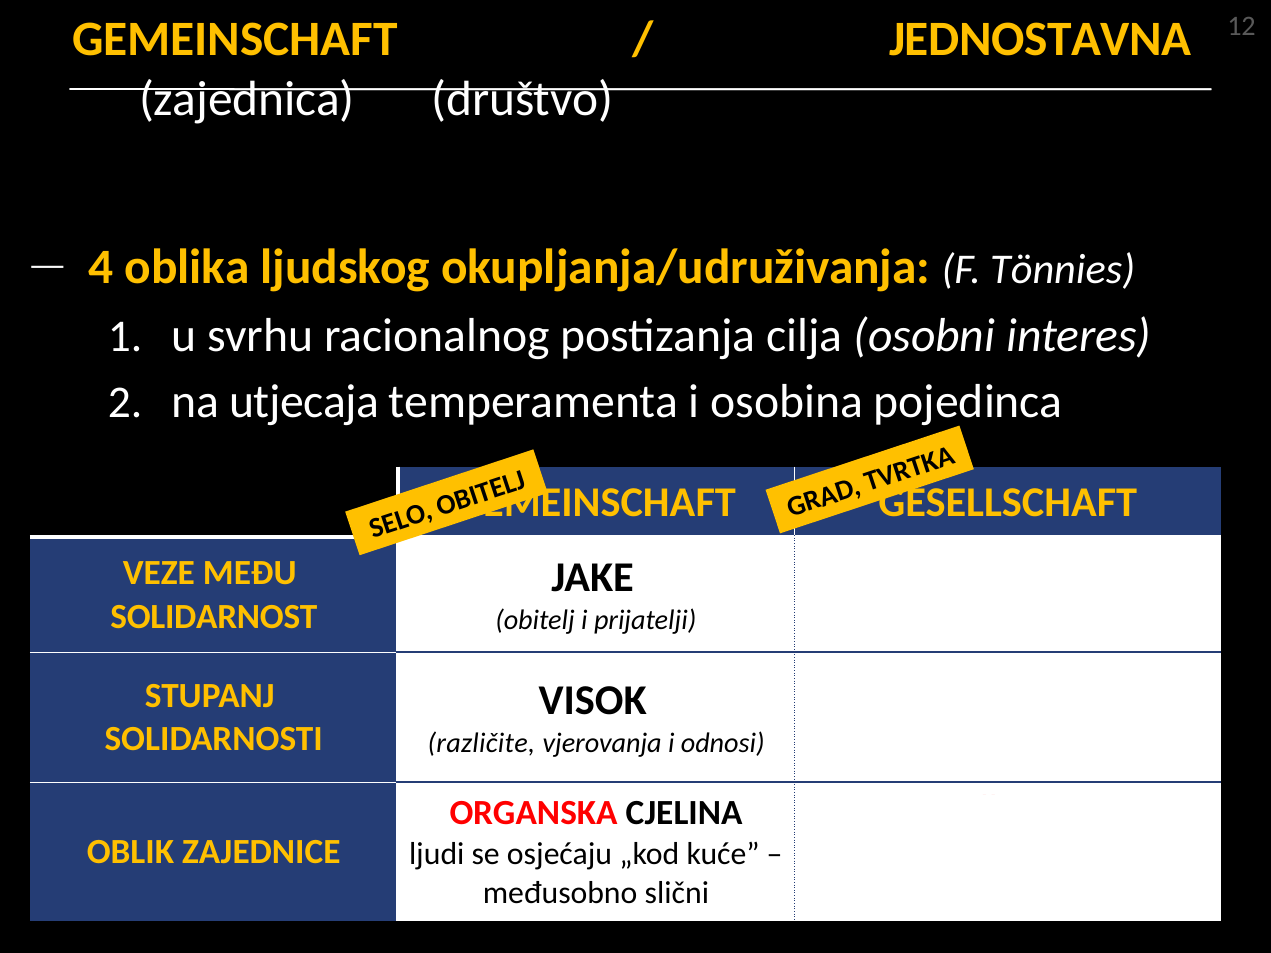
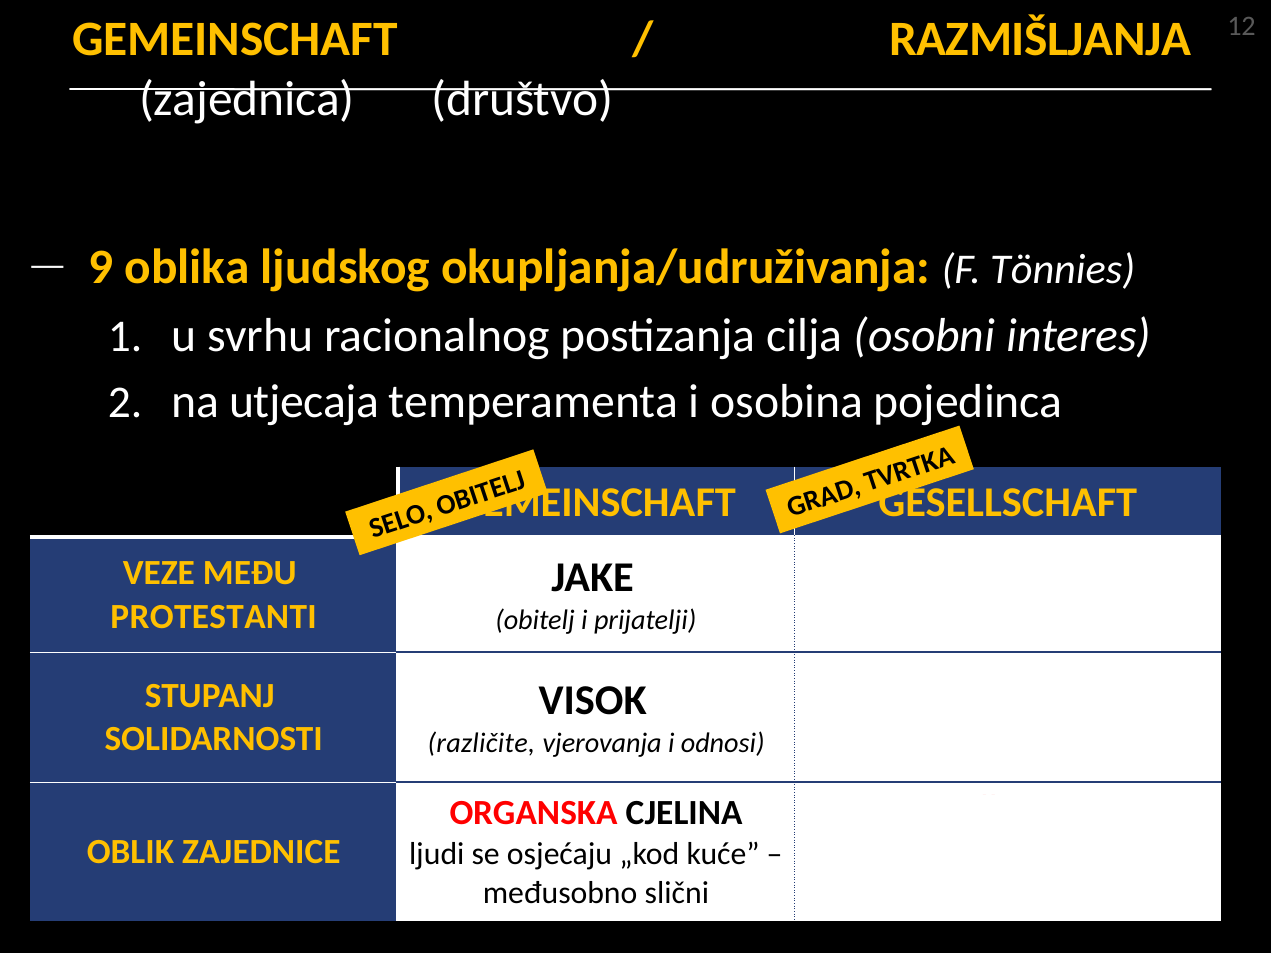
JEDNOSTAVNA: JEDNOSTAVNA -> RAZMIŠLJANJA (1040, 39)
4: 4 -> 9 (101, 268)
SOLIDARNOST: SOLIDARNOST -> PROTESTANTI (214, 617)
